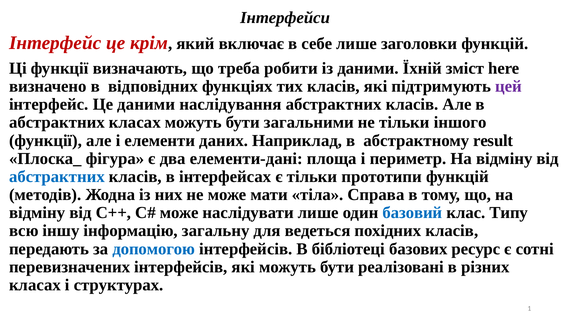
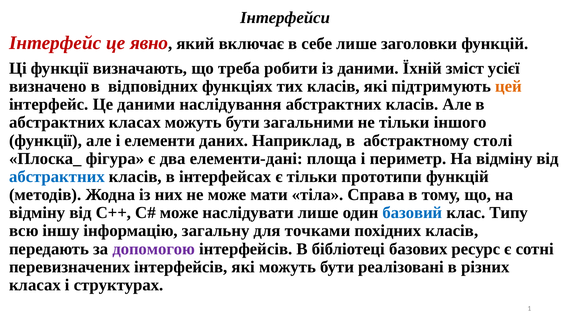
крім: крім -> явно (149, 43)
here: here -> усієї (504, 68)
цей colour: purple -> orange (509, 86)
result: result -> столі (493, 141)
ведеться: ведеться -> точками (318, 231)
допомогою colour: blue -> purple (154, 249)
